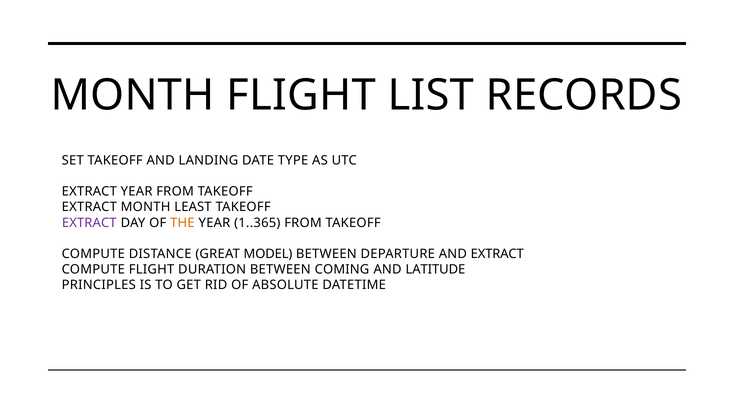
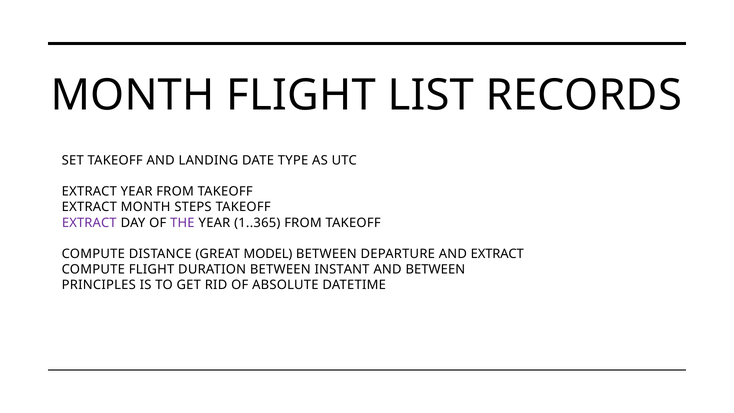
LEAST: LEAST -> STEPS (193, 207)
THE colour: orange -> purple (182, 223)
COMING: COMING -> INSTANT (342, 269)
AND LATITUDE: LATITUDE -> BETWEEN (435, 269)
